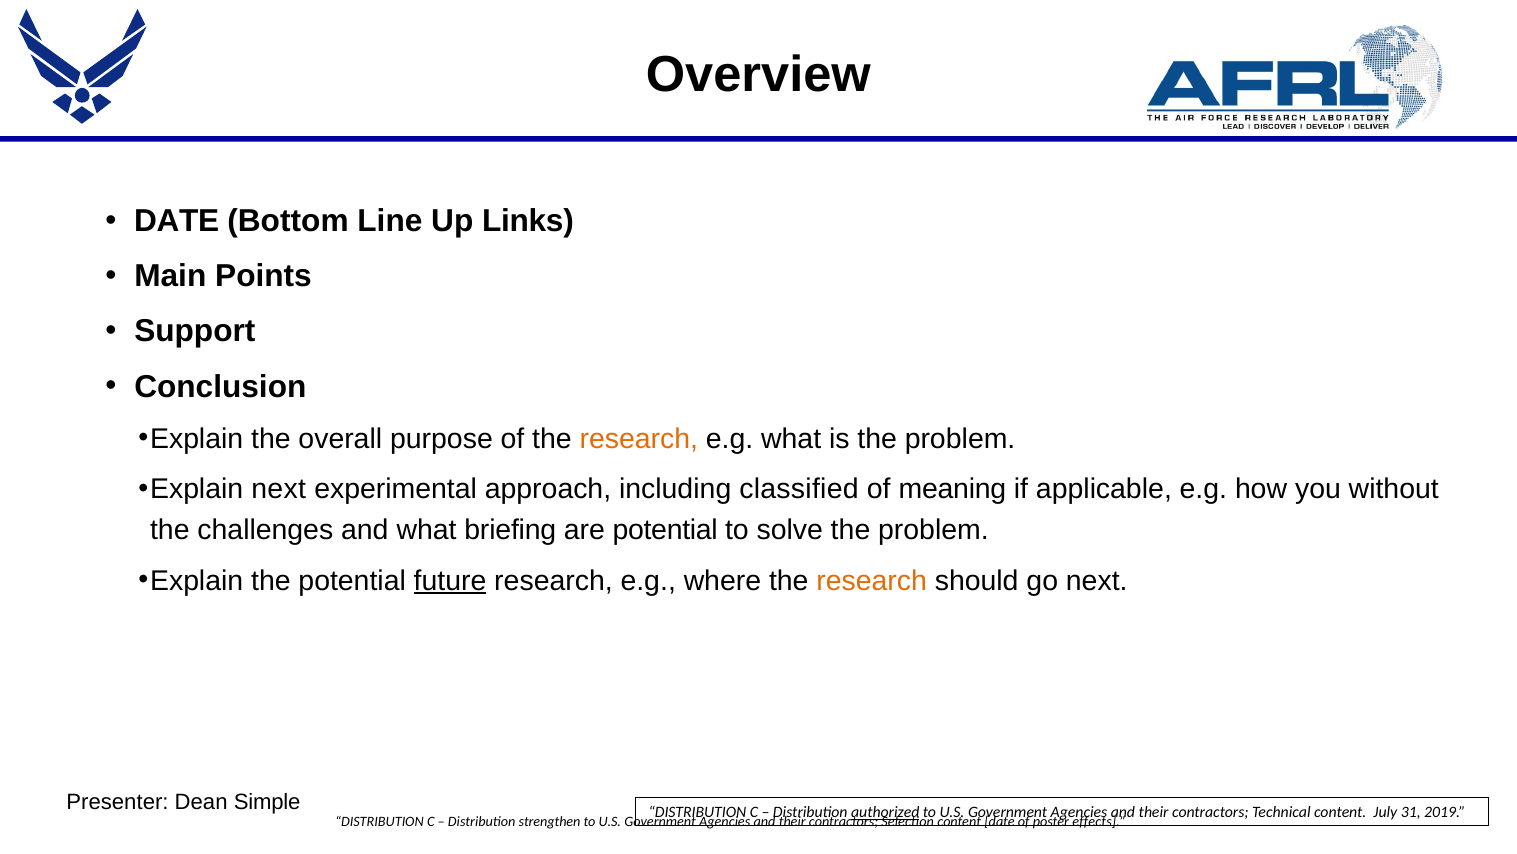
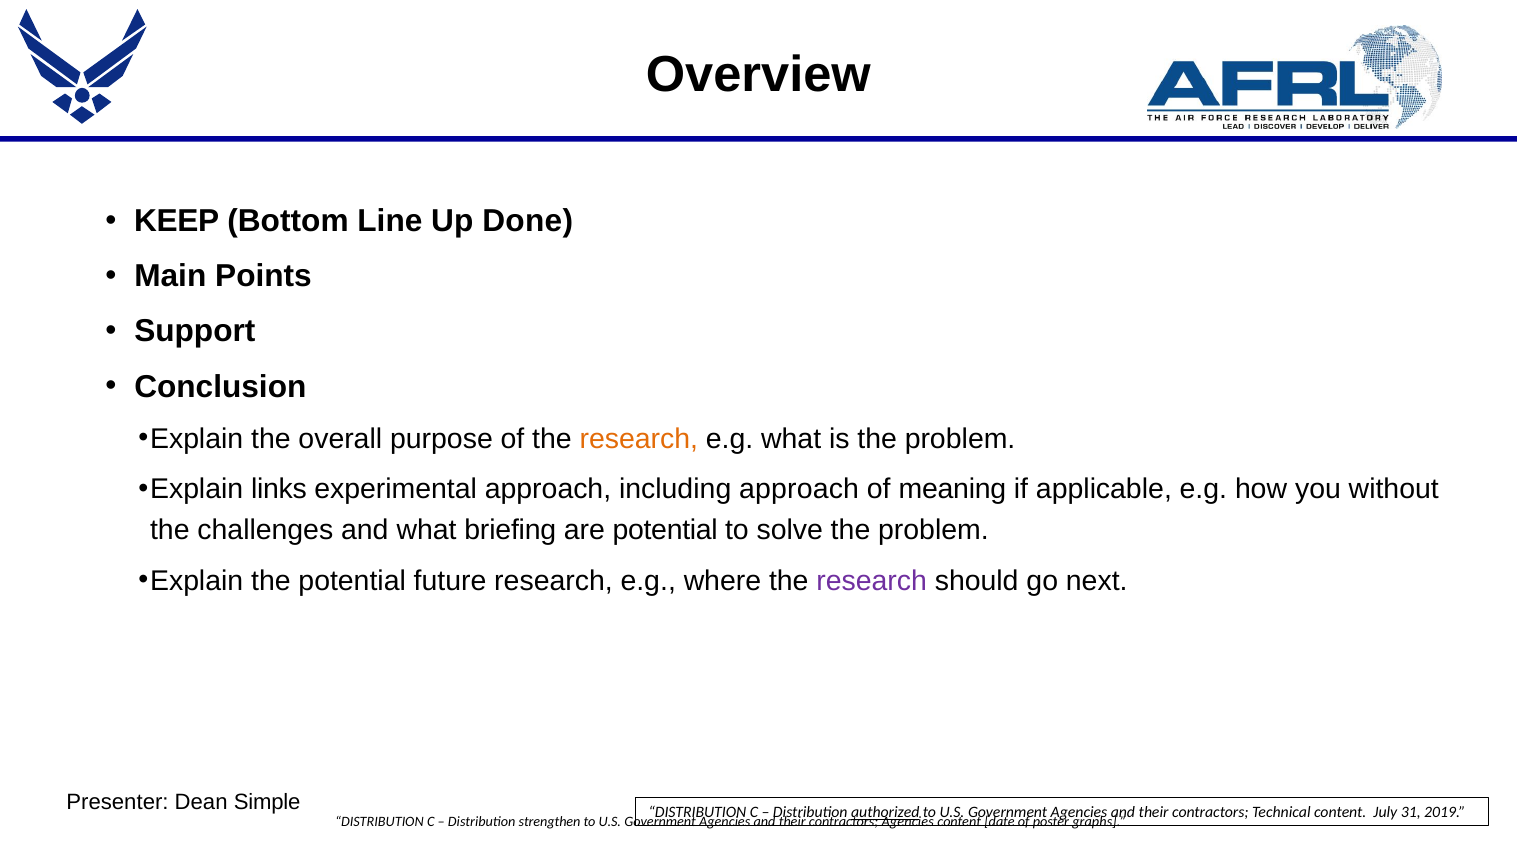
DATE: DATE -> KEEP (177, 221)
Links: Links -> Done (528, 221)
Explain next: next -> links (279, 489)
including classified: classified -> approach (799, 489)
future underline: present -> none (450, 580)
research colour: orange -> purple (872, 580)
contractors Selection: Selection -> Agencies (908, 821)
effects: effects -> graphs (1099, 821)
